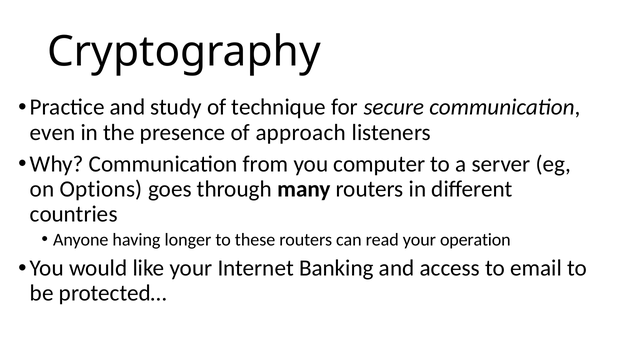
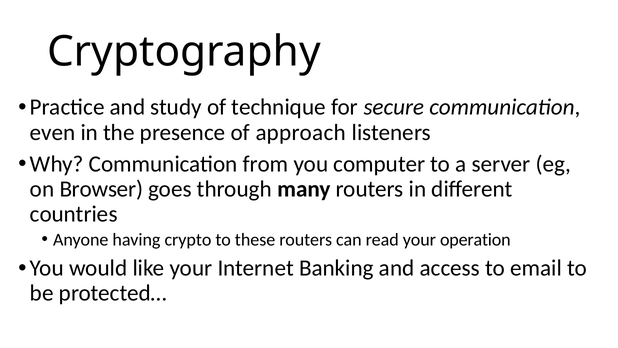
Options: Options -> Browser (101, 189)
longer: longer -> crypto (188, 239)
